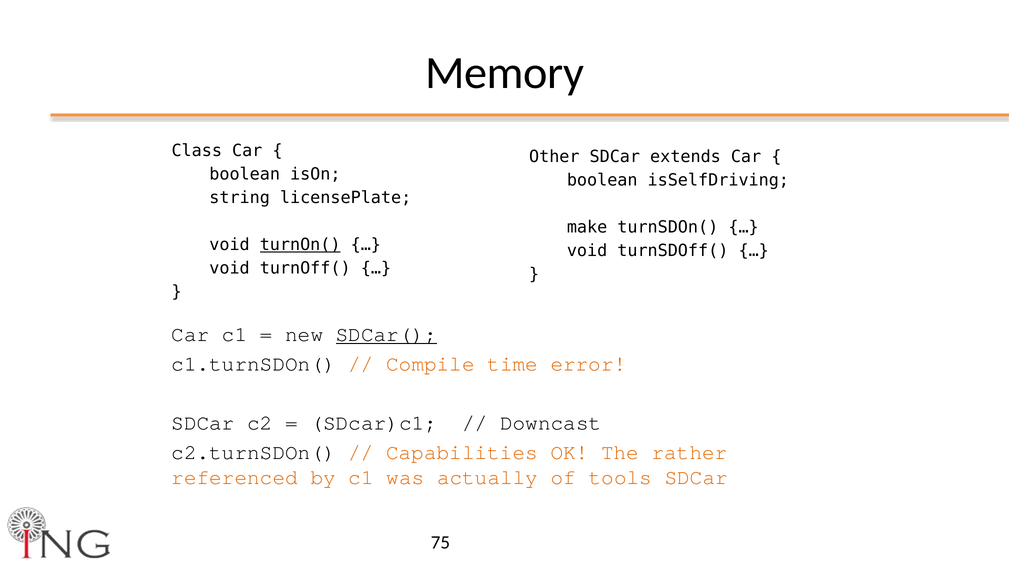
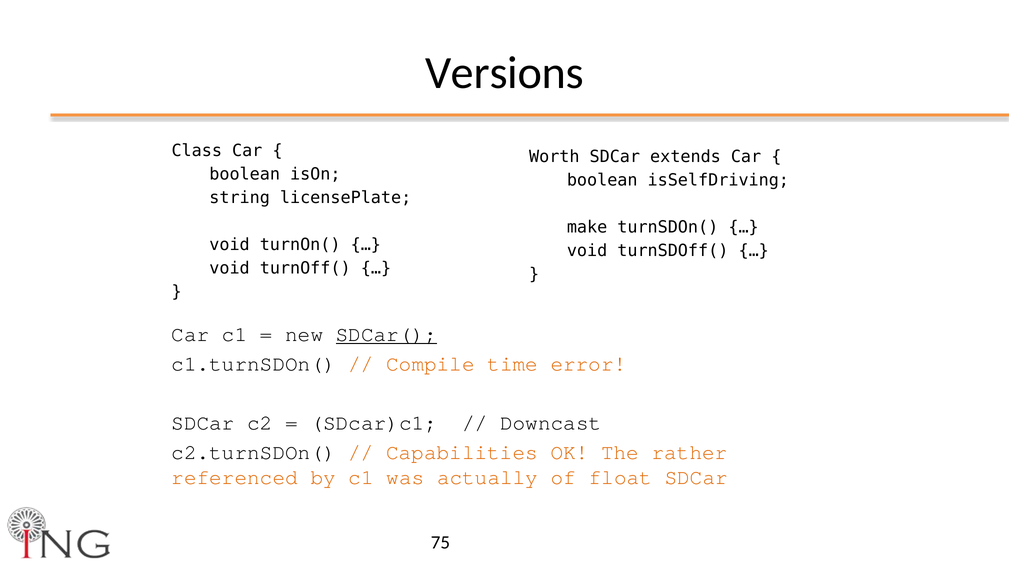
Memory: Memory -> Versions (504, 73)
Other: Other -> Worth (554, 157)
turnOn( underline: present -> none (300, 245)
tools: tools -> float (620, 478)
